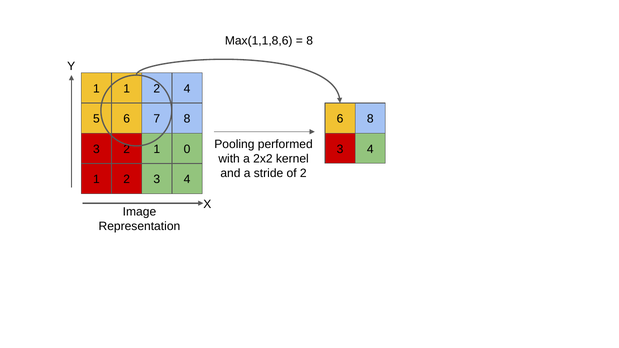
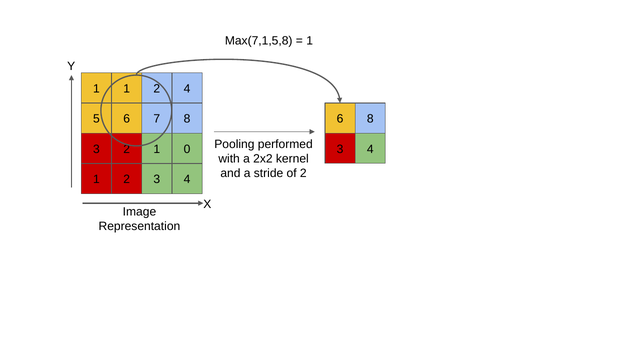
Max(1,1,8,6: Max(1,1,8,6 -> Max(7,1,5,8 (259, 41)
8: 8 -> 1 (310, 41)
